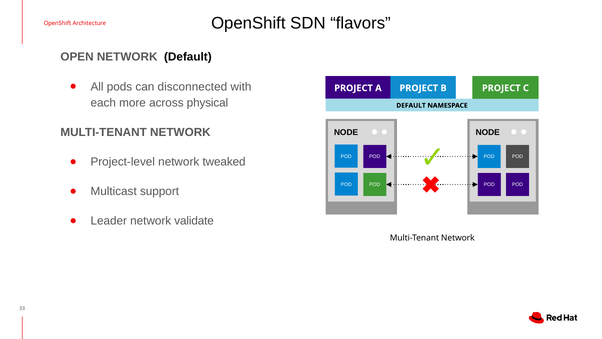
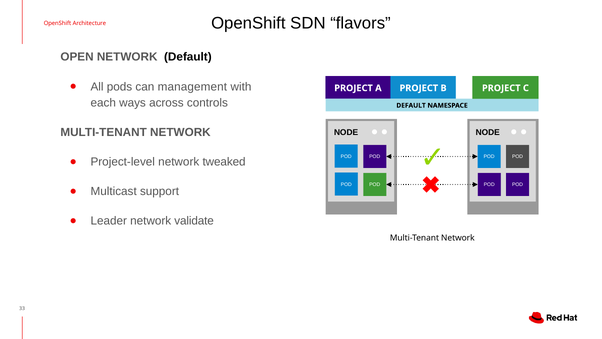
disconnected: disconnected -> management (192, 87)
more: more -> ways (133, 103)
physical: physical -> controls (207, 103)
